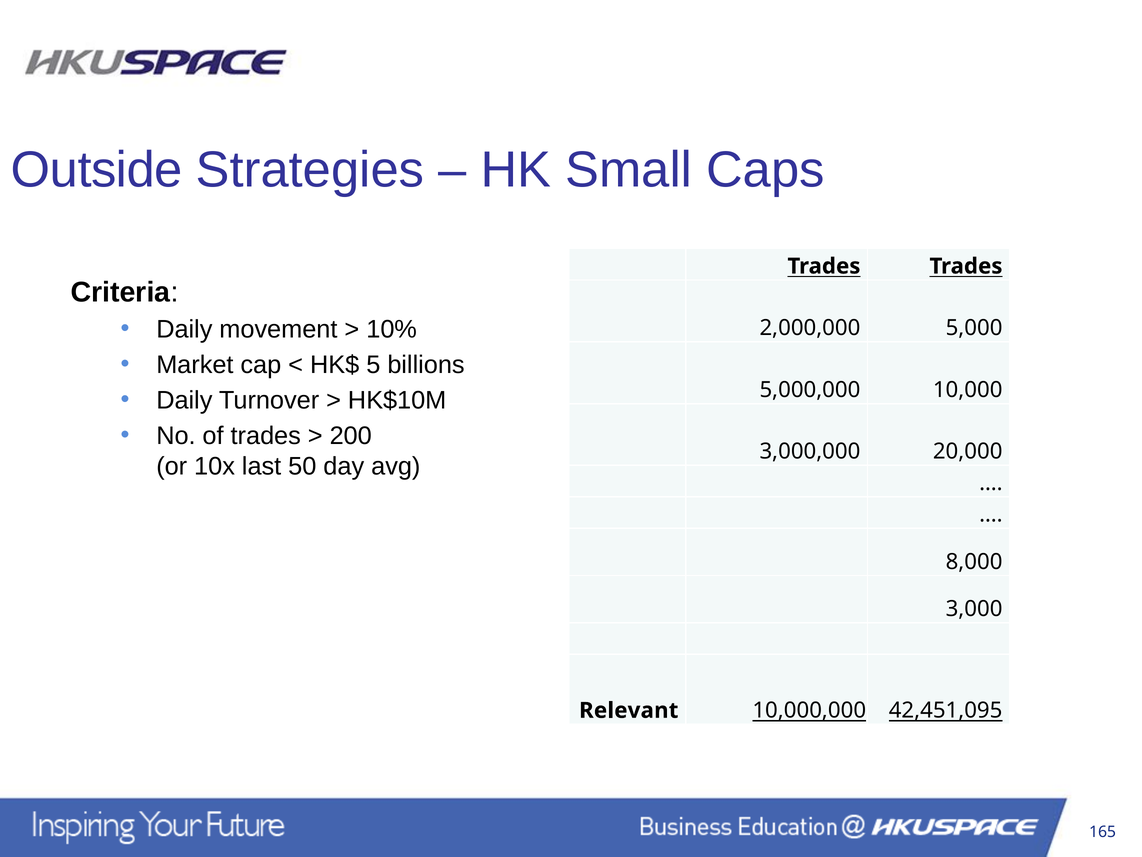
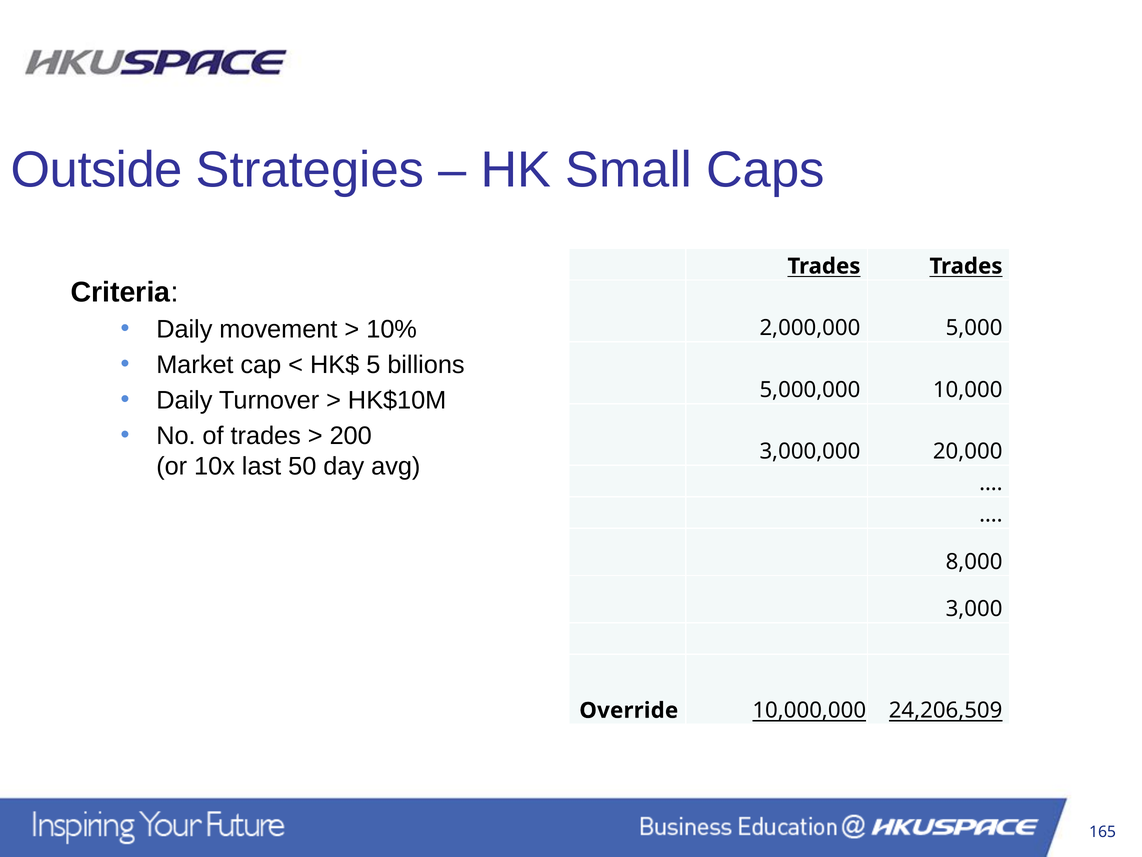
Relevant: Relevant -> Override (629, 710)
42,451,095: 42,451,095 -> 24,206,509 (946, 710)
